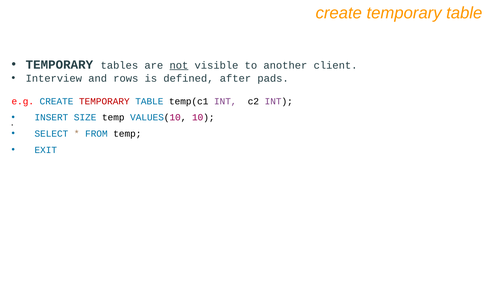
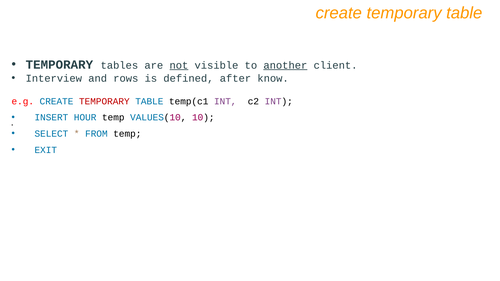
another underline: none -> present (285, 65)
pads: pads -> know (273, 78)
SIZE: SIZE -> HOUR (85, 118)
